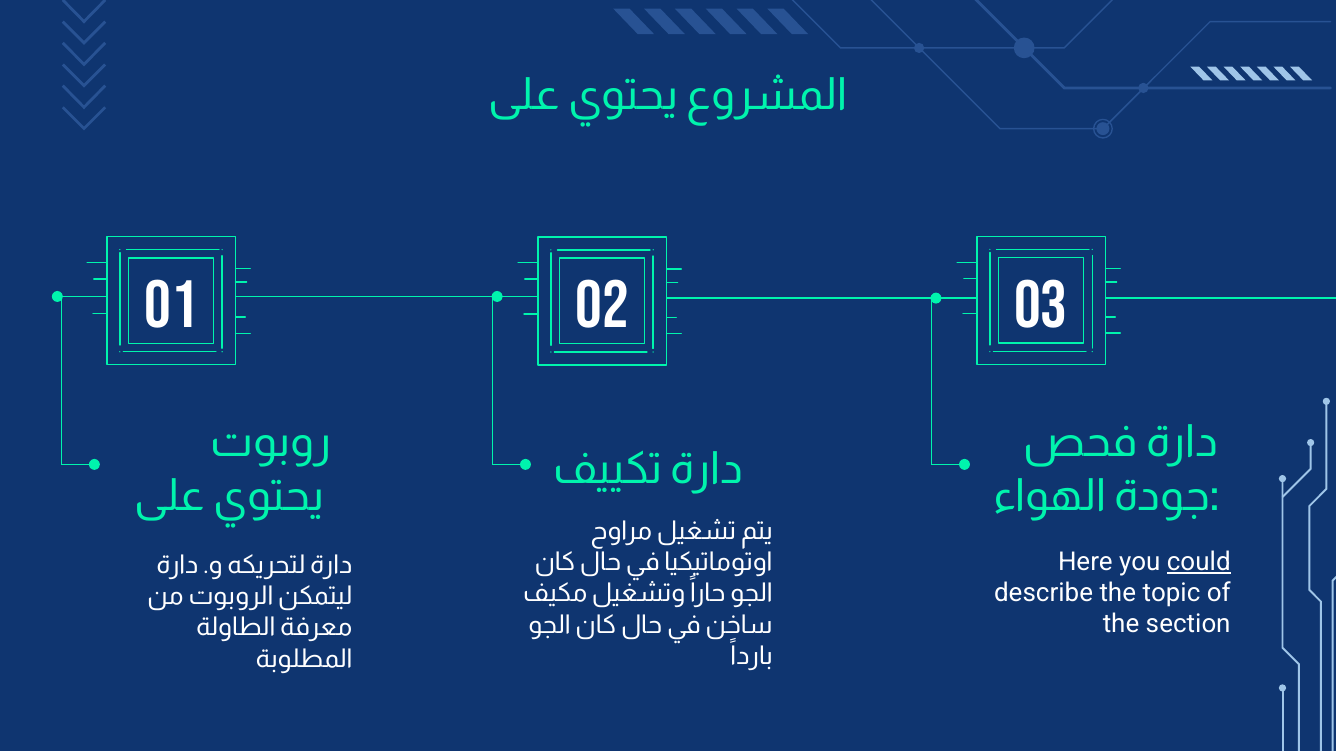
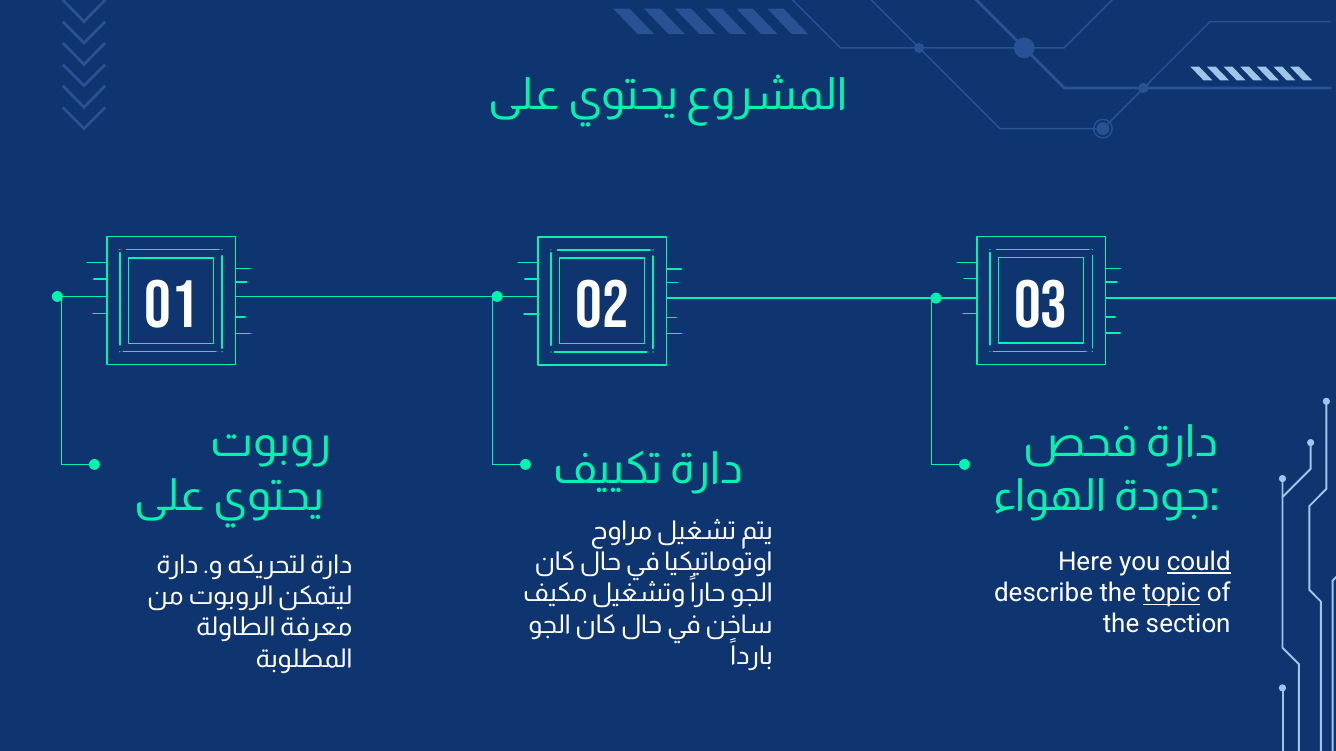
topic underline: none -> present (1172, 594)
